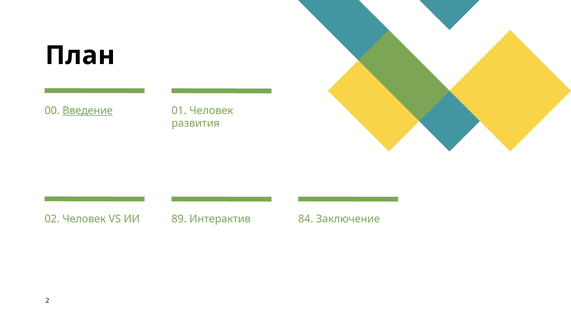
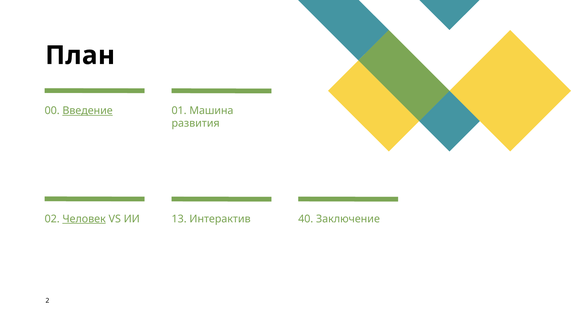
01 Человек: Человек -> Машина (211, 111)
Человек underline: none -> present (84, 219)
89: 89 -> 13 (179, 219)
84: 84 -> 40 (306, 219)
